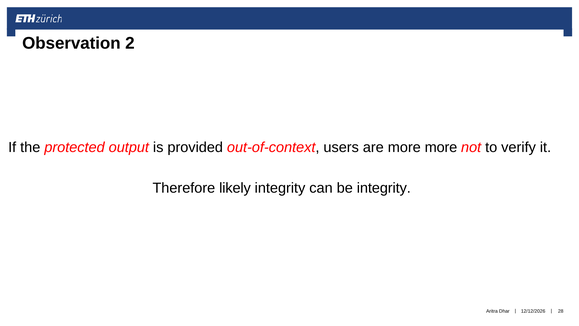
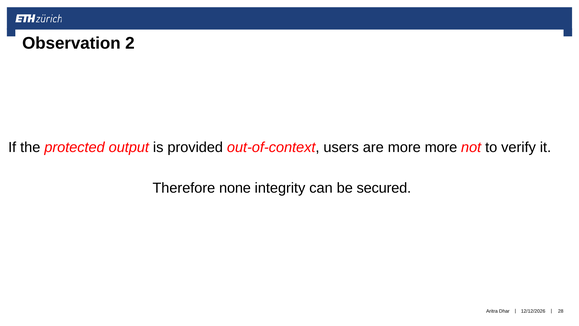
likely: likely -> none (235, 188)
be integrity: integrity -> secured (384, 188)
